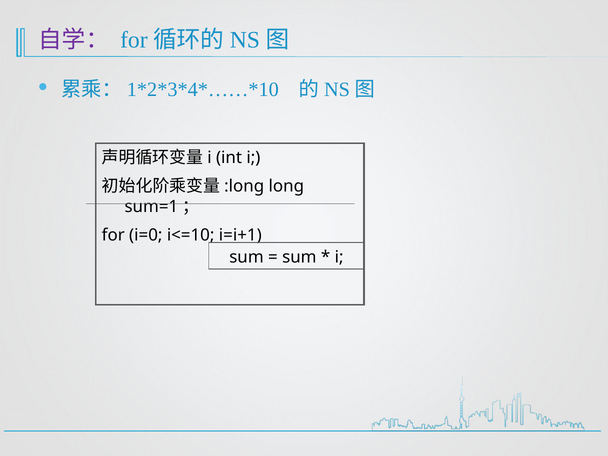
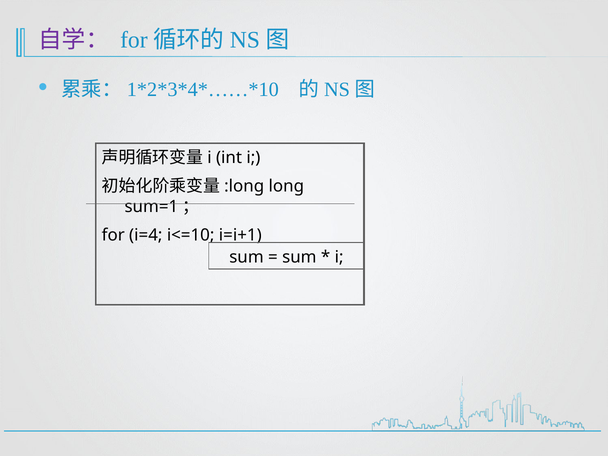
i=0: i=0 -> i=4 (146, 235)
